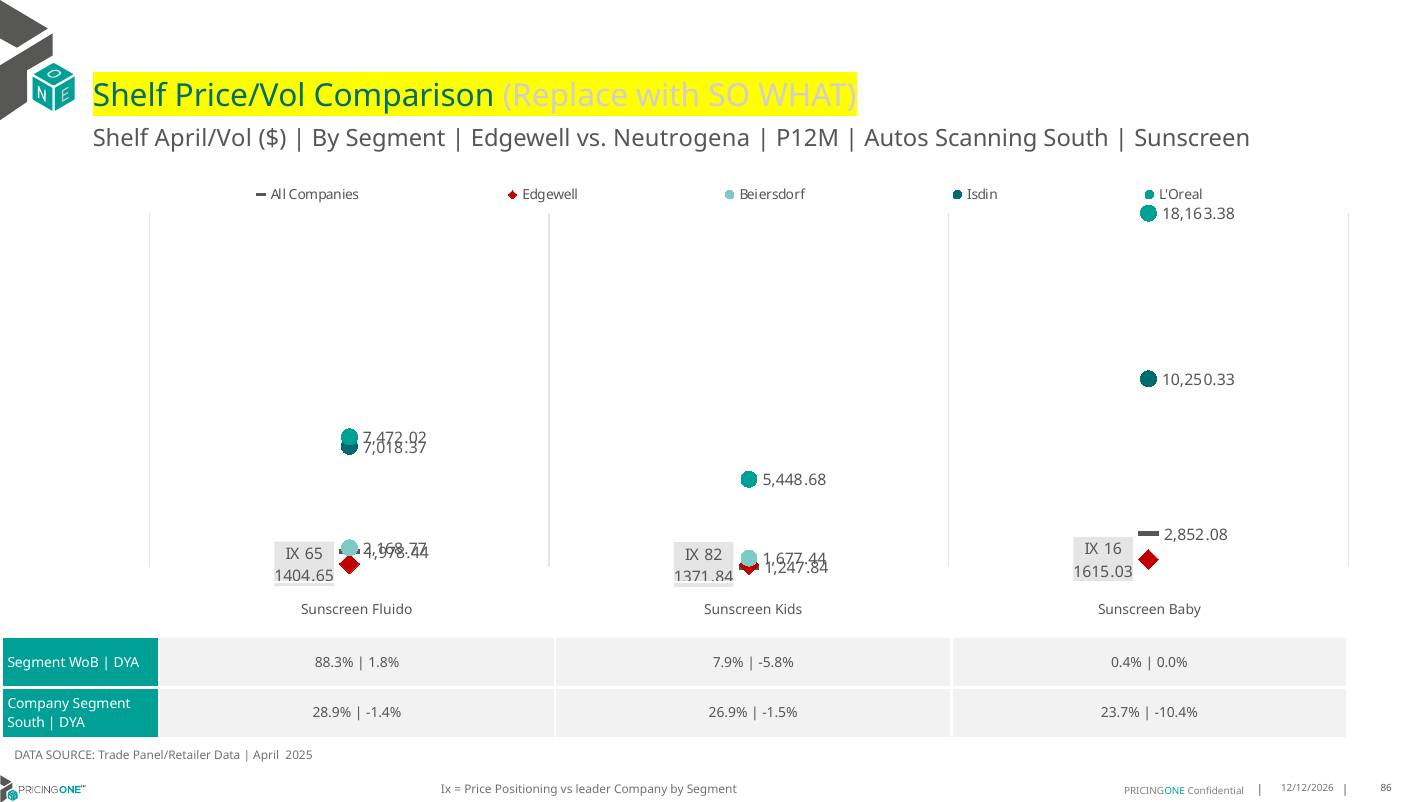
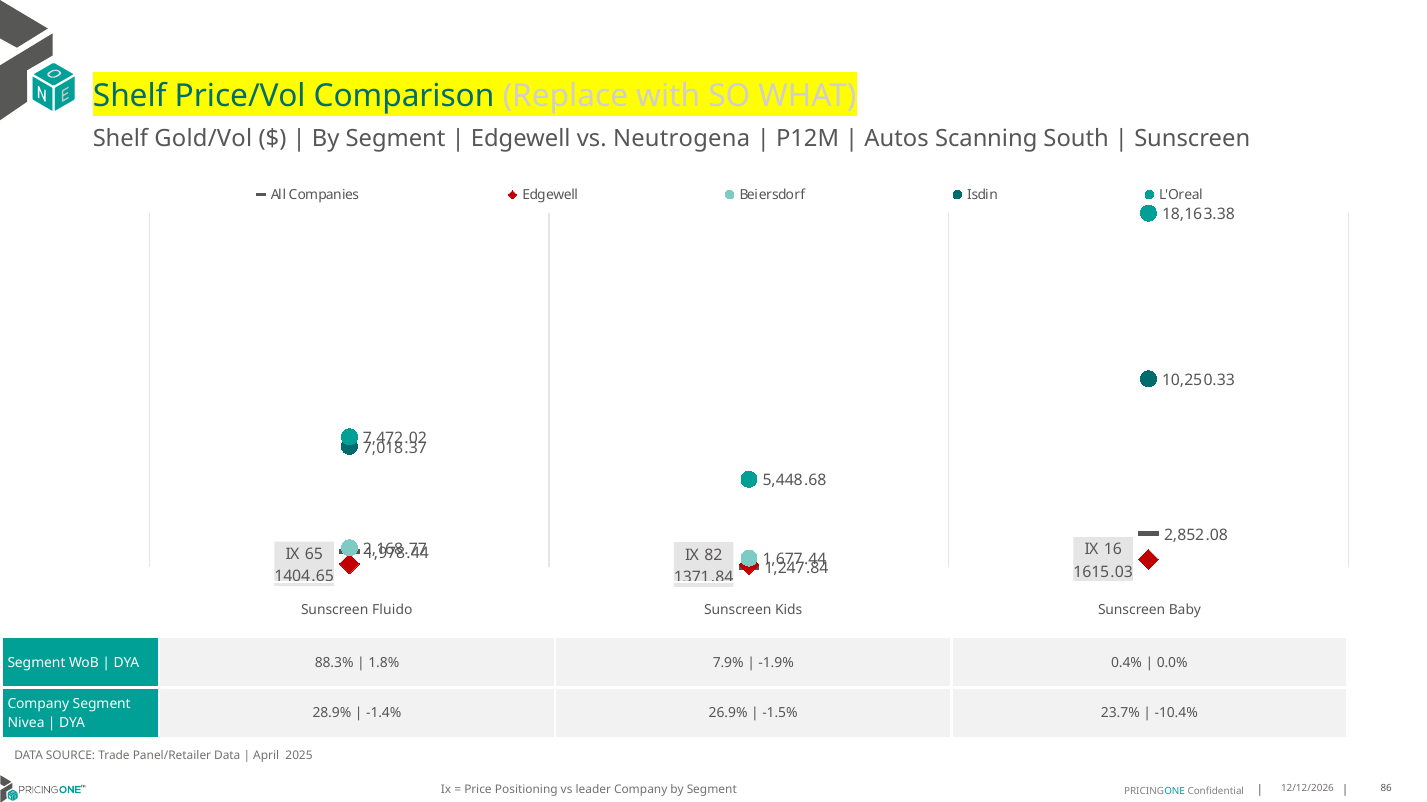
April/Vol: April/Vol -> Gold/Vol (203, 139)
-5.8%: -5.8% -> -1.9% (776, 663)
South: South -> Nivea (26, 723)
